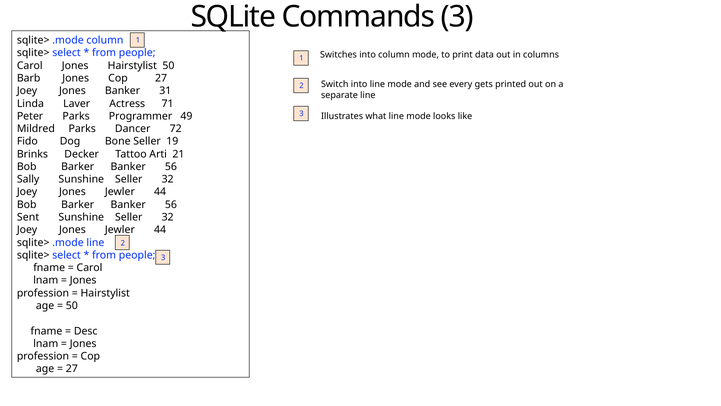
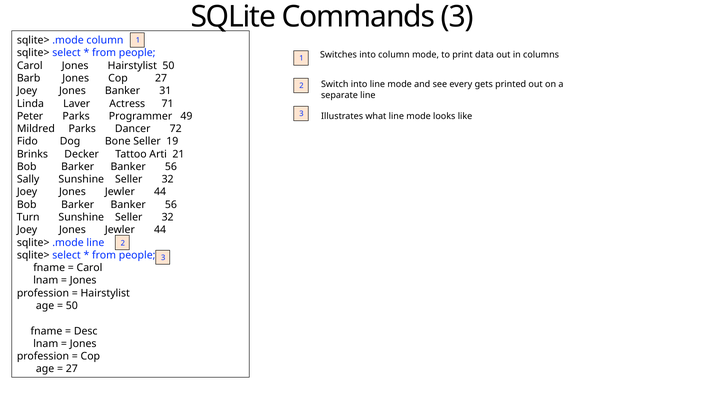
Sent: Sent -> Turn (28, 217)
